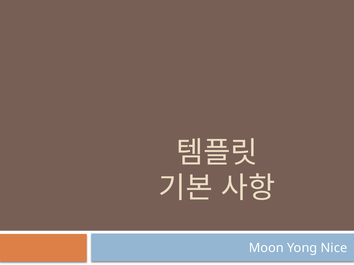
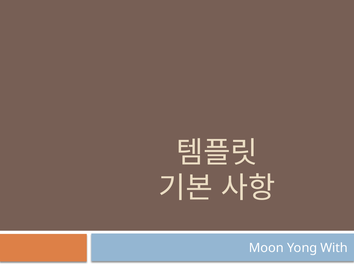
Nice: Nice -> With (334, 248)
